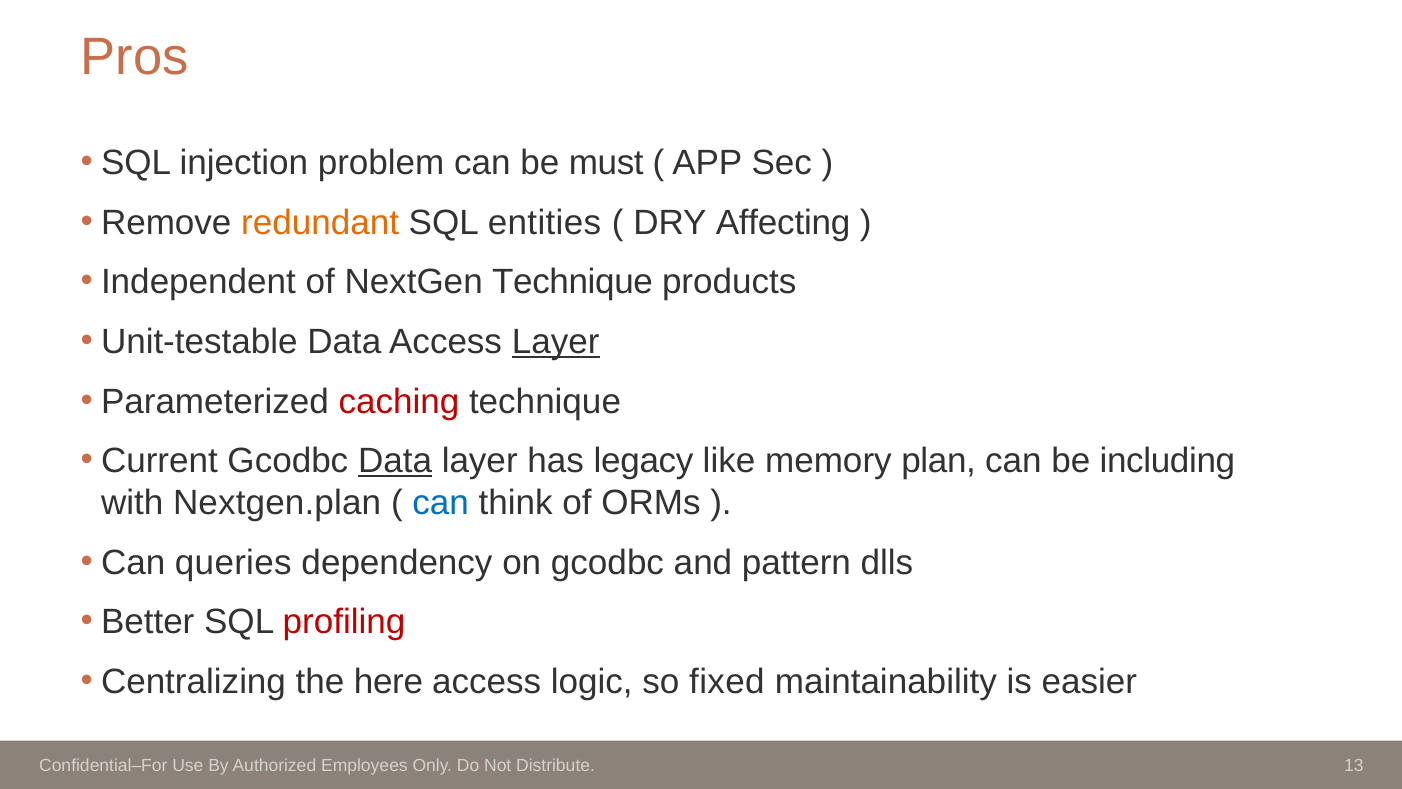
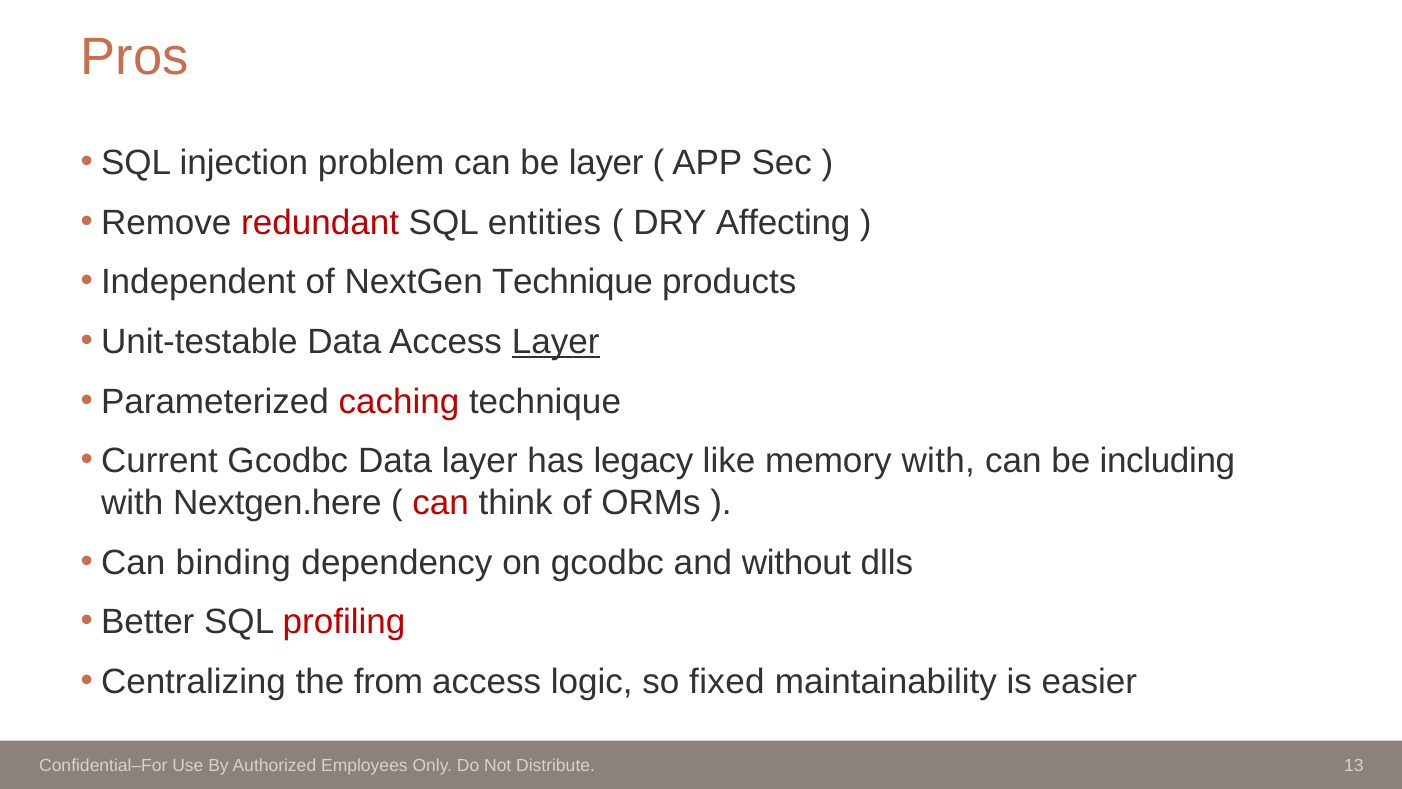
be must: must -> layer (606, 163)
redundant colour: orange -> red (320, 223)
Data underline: present -> none (395, 461)
memory plan: plan -> with (938, 461)
Nextgen.plan: Nextgen.plan -> Nextgen.here (277, 503)
can colour: blue -> red (441, 503)
queries: queries -> binding (233, 562)
pattern: pattern -> without (797, 562)
here: here -> from (388, 682)
